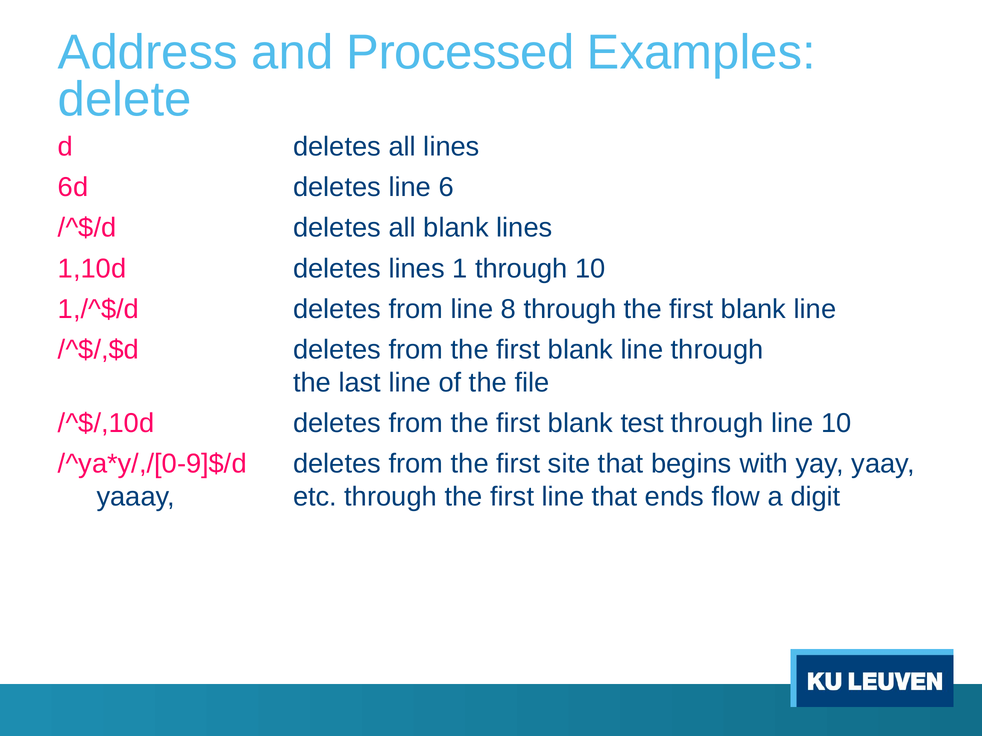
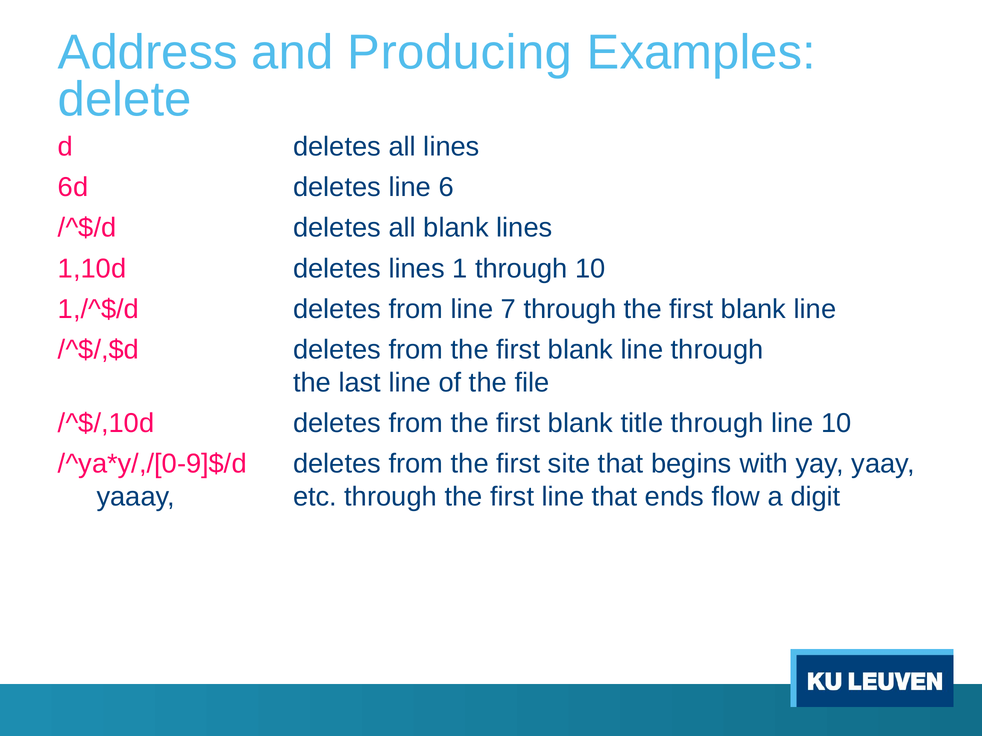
Processed: Processed -> Producing (460, 53)
8: 8 -> 7 (508, 309)
test: test -> title (642, 424)
